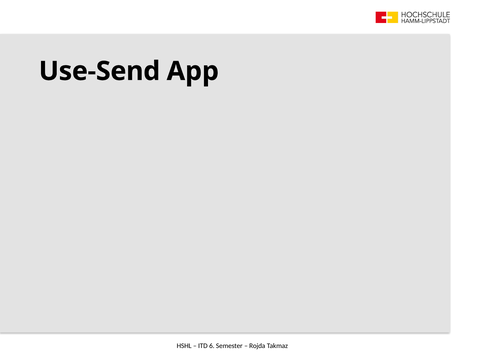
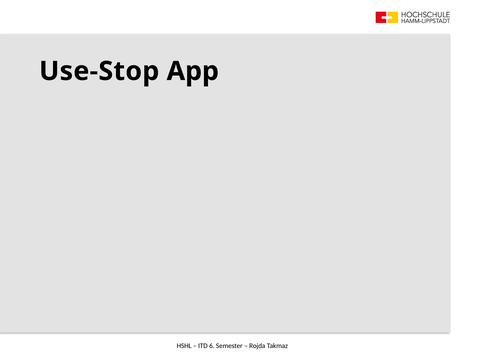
Use-Send: Use-Send -> Use-Stop (99, 71)
